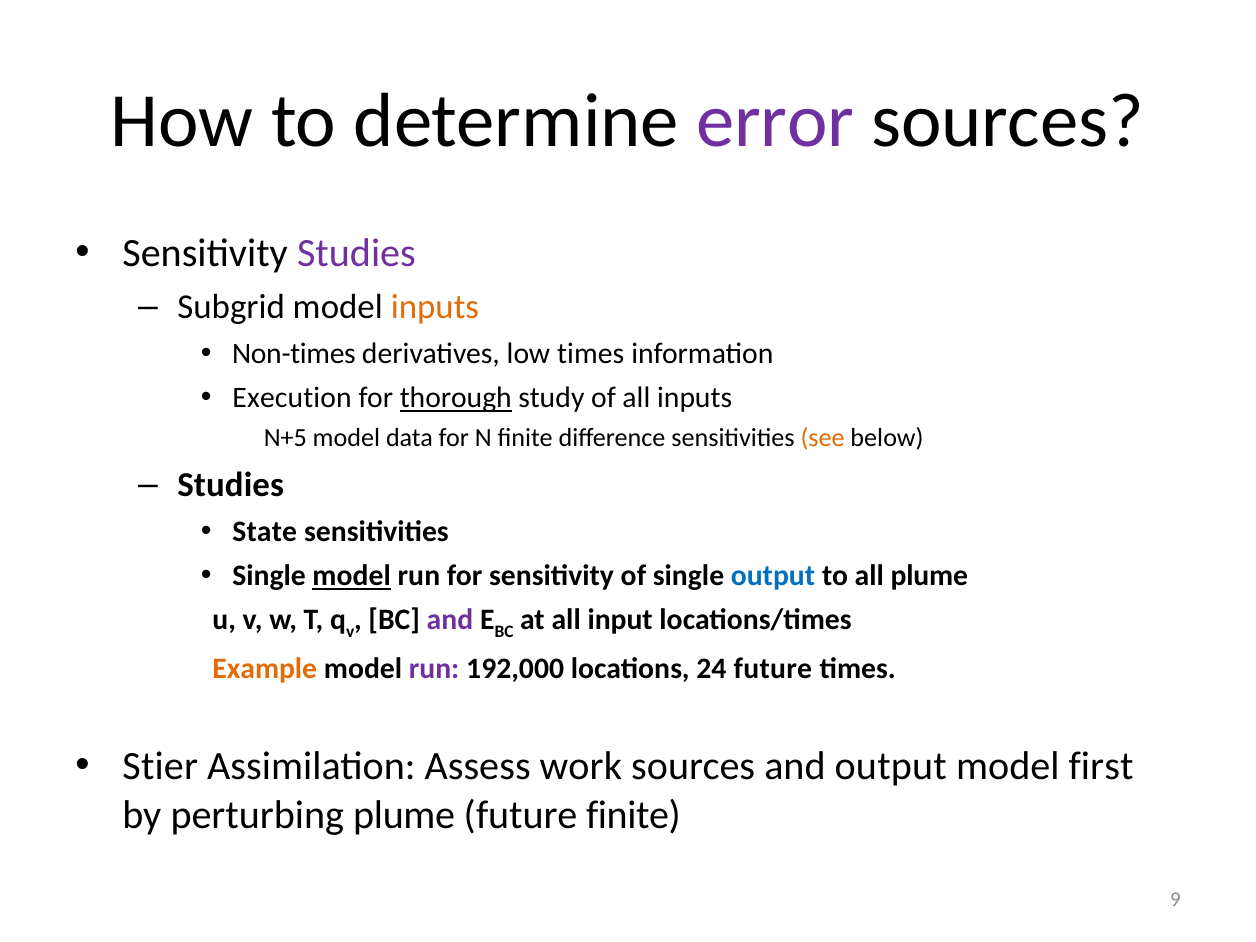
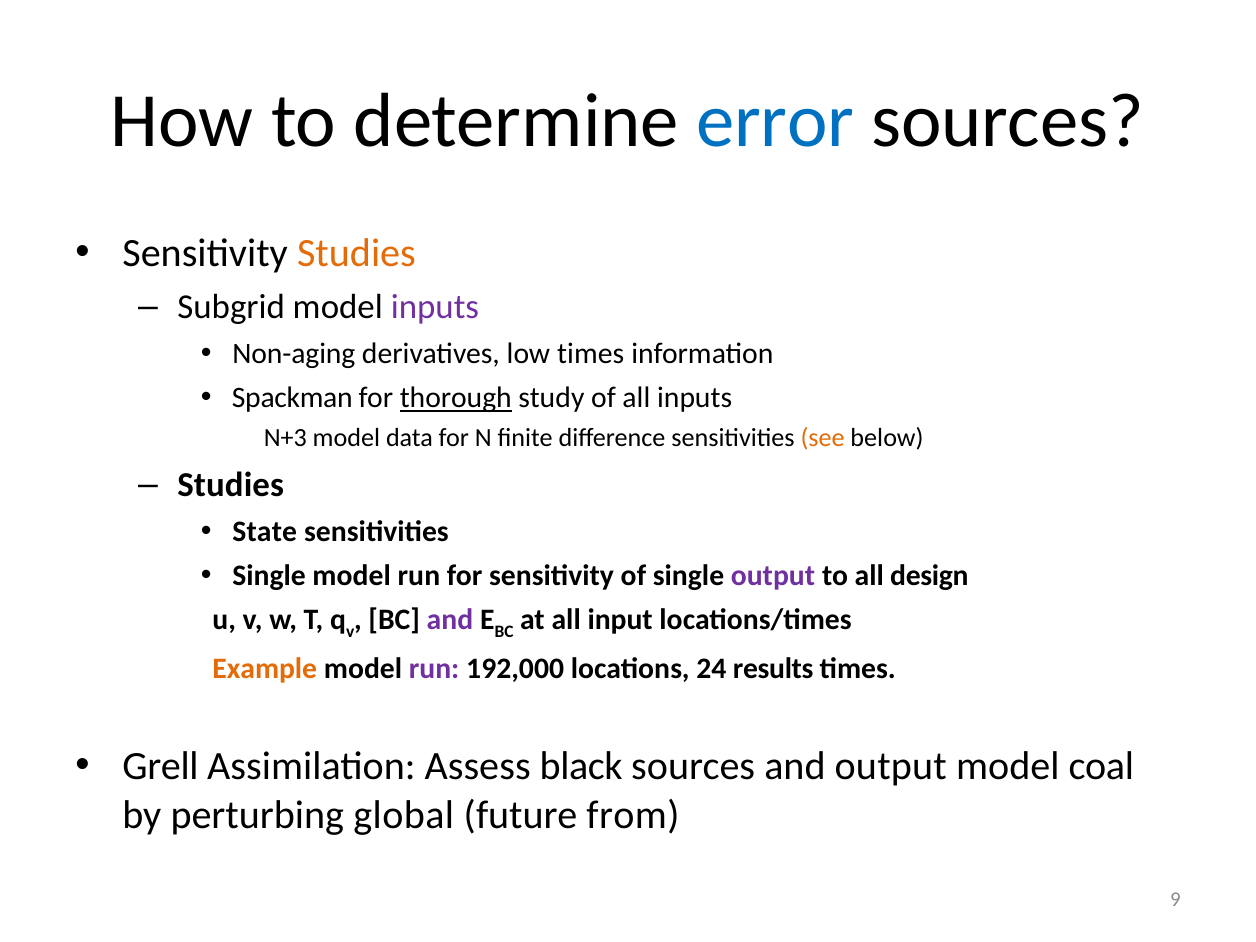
error colour: purple -> blue (775, 122)
Studies colour: purple -> orange (356, 253)
inputs colour: orange -> purple (435, 307)
Non-times: Non-times -> Non-aging (294, 354)
Execution: Execution -> Spackman (292, 398)
N+5: N+5 -> N+3 (285, 438)
model underline: present -> none (352, 576)
output colour: blue -> purple (773, 576)
all plume: plume -> design (929, 576)
24 future: future -> results (773, 669)
Stier: Stier -> Grell (161, 767)
work: work -> black (581, 767)
first: first -> coal (1101, 767)
perturbing plume: plume -> global (404, 815)
future finite: finite -> from (633, 815)
